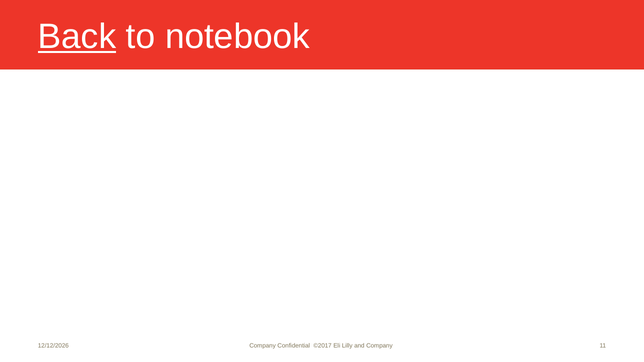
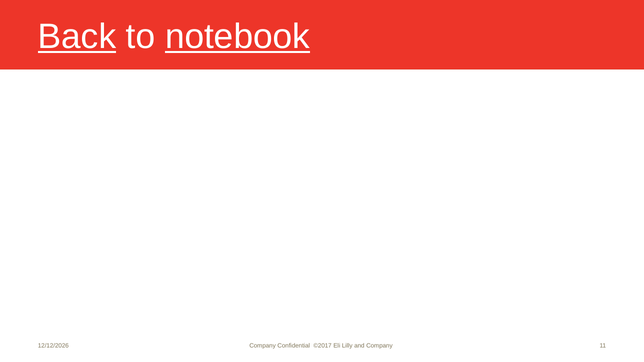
notebook underline: none -> present (237, 37)
